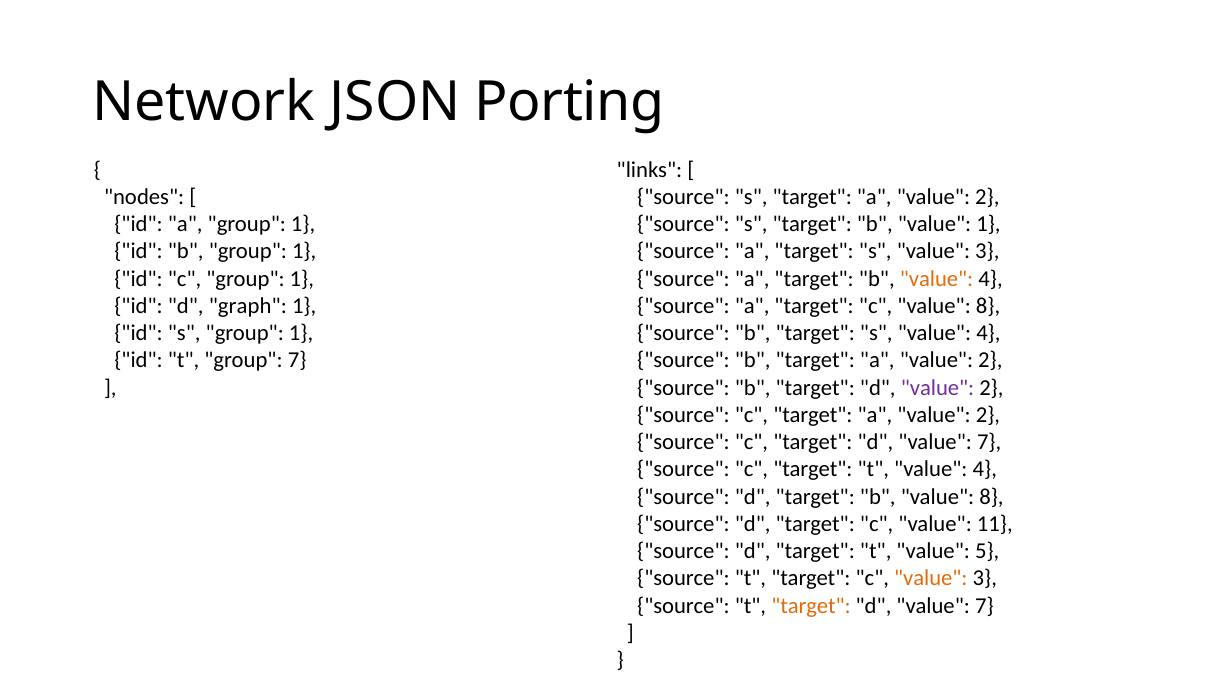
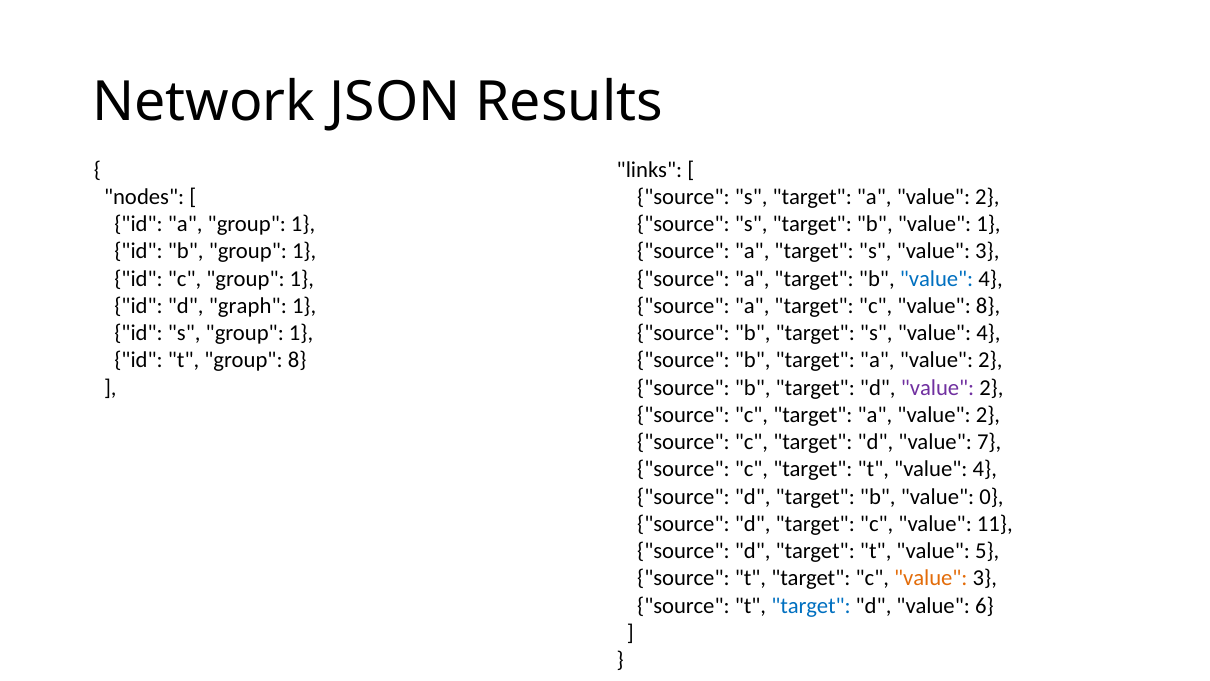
Porting: Porting -> Results (569, 102)
value colour: orange -> blue (937, 279)
group 7: 7 -> 8 (297, 360)
b value 8: 8 -> 0 (991, 496)
target colour: orange -> blue (811, 605)
7: 7 -> 6 (984, 605)
